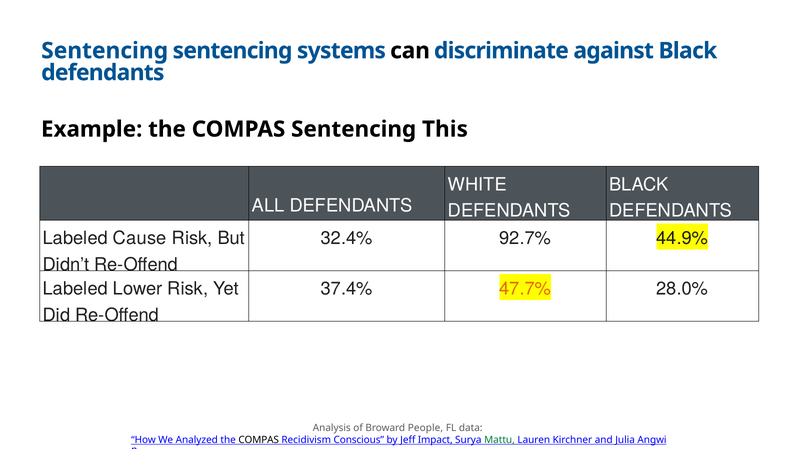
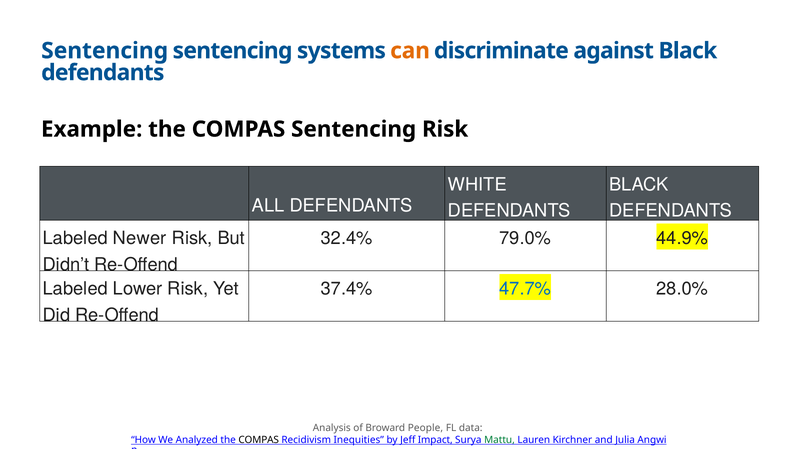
can colour: black -> orange (410, 51)
Sentencing This: This -> Risk (445, 129)
Cause: Cause -> Newer (140, 238)
92.7%: 92.7% -> 79.0% (525, 238)
47.7% colour: orange -> blue (525, 289)
Conscious: Conscious -> Inequities (359, 440)
